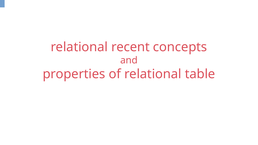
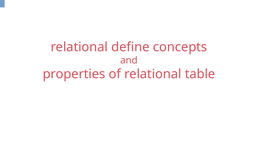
recent: recent -> define (130, 47)
